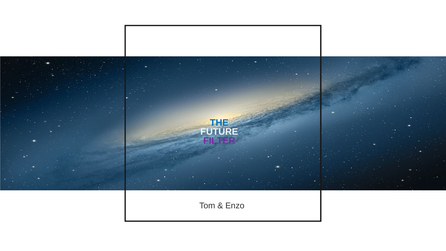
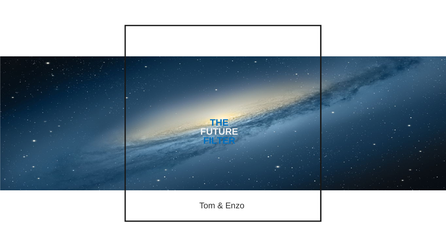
FILTER colour: purple -> blue (219, 141)
